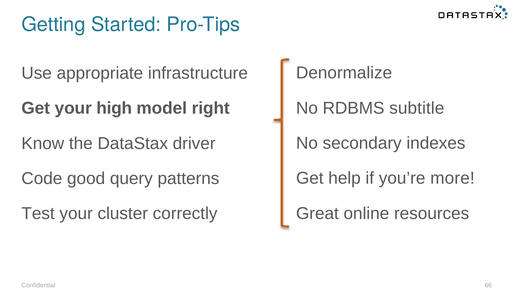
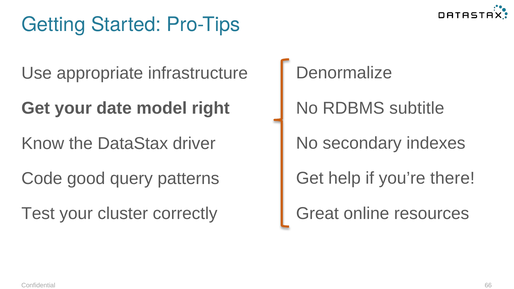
high: high -> date (114, 108)
more: more -> there (452, 178)
